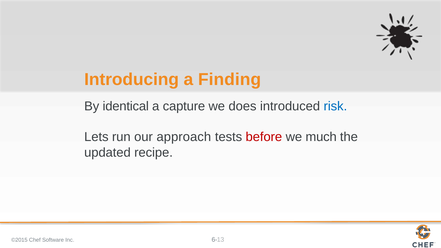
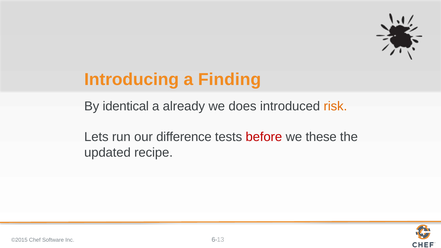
capture: capture -> already (184, 106)
risk colour: blue -> orange (335, 106)
approach: approach -> difference (184, 137)
much: much -> these (321, 137)
